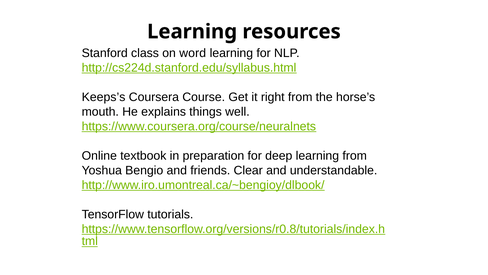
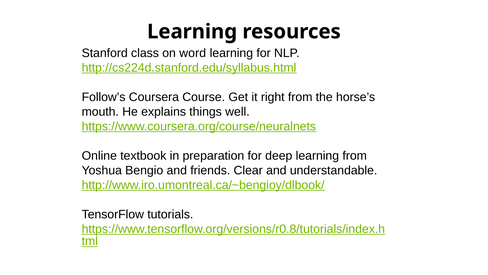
Keeps’s: Keeps’s -> Follow’s (104, 97)
